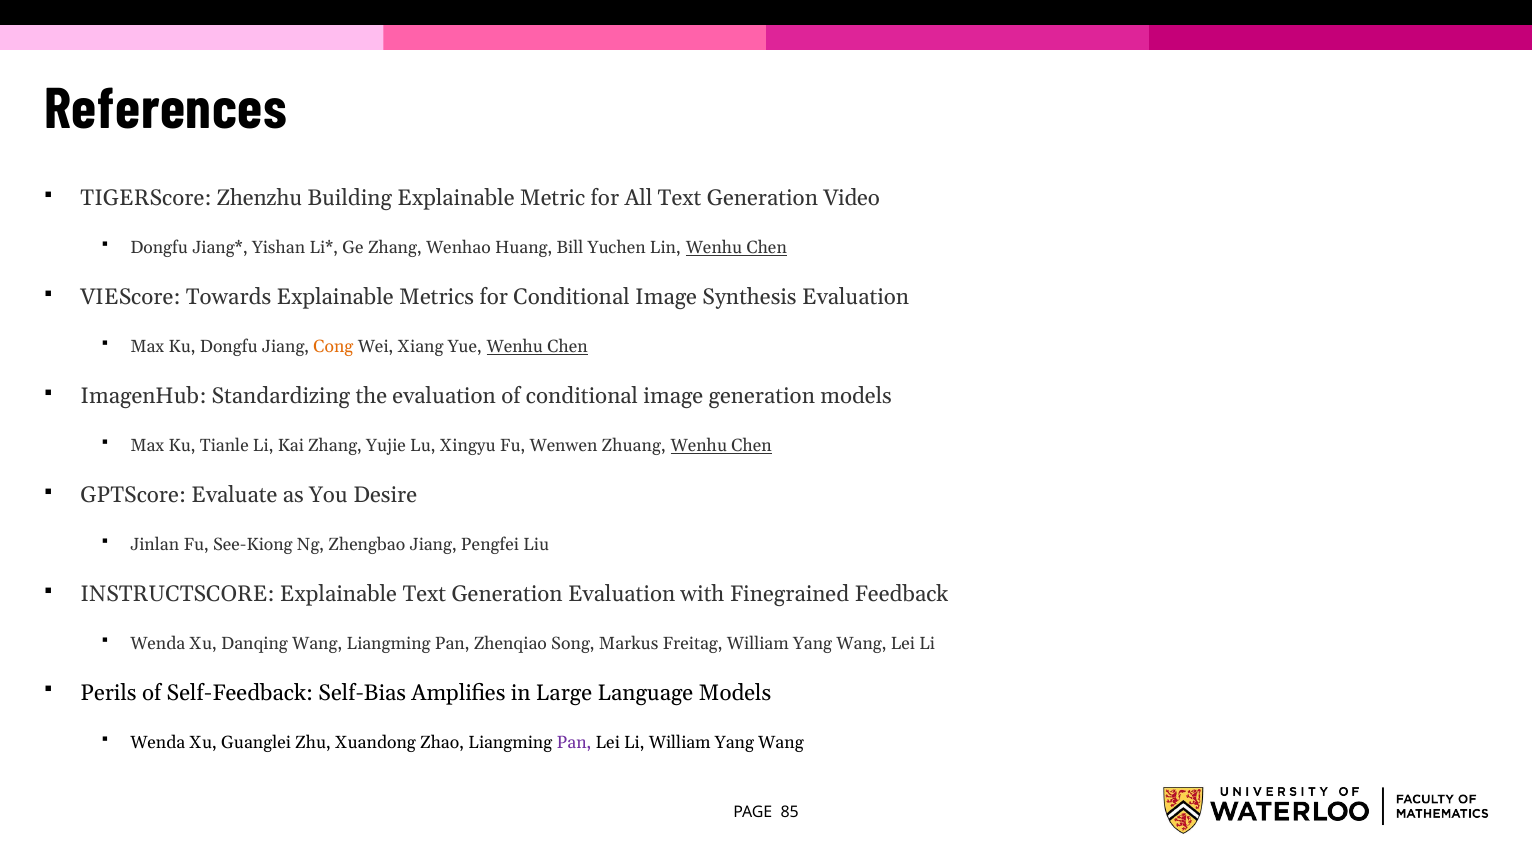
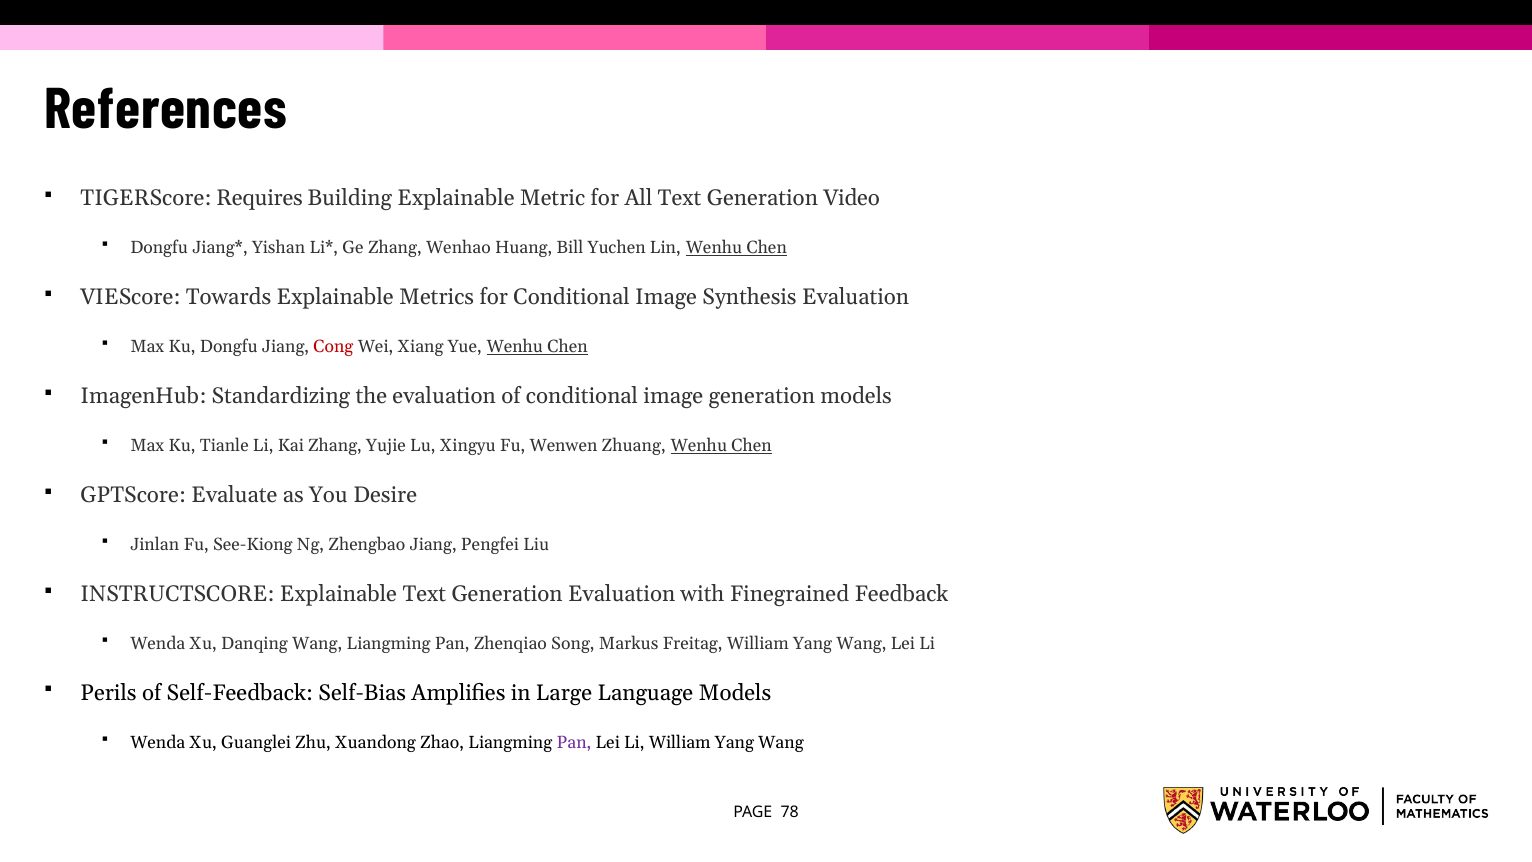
Zhenzhu: Zhenzhu -> Requires (260, 198)
Cong colour: orange -> red (333, 346)
85: 85 -> 78 (790, 812)
